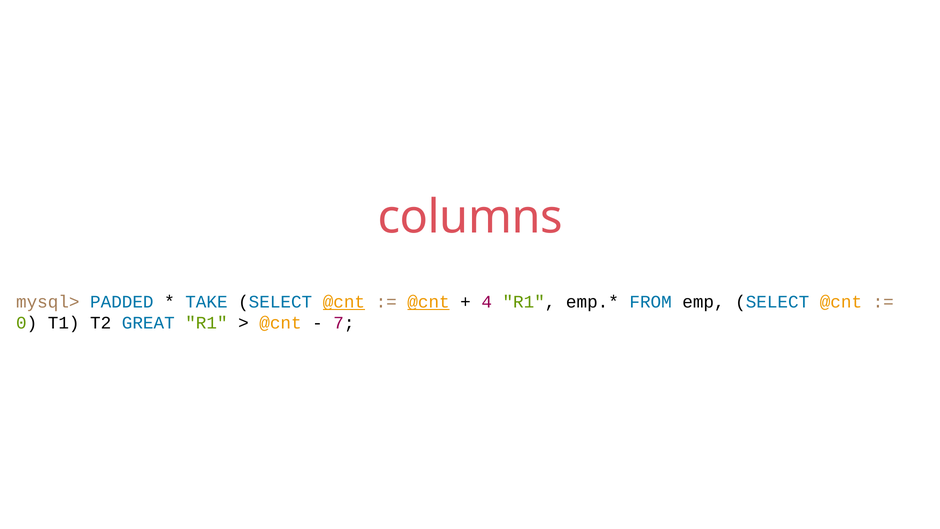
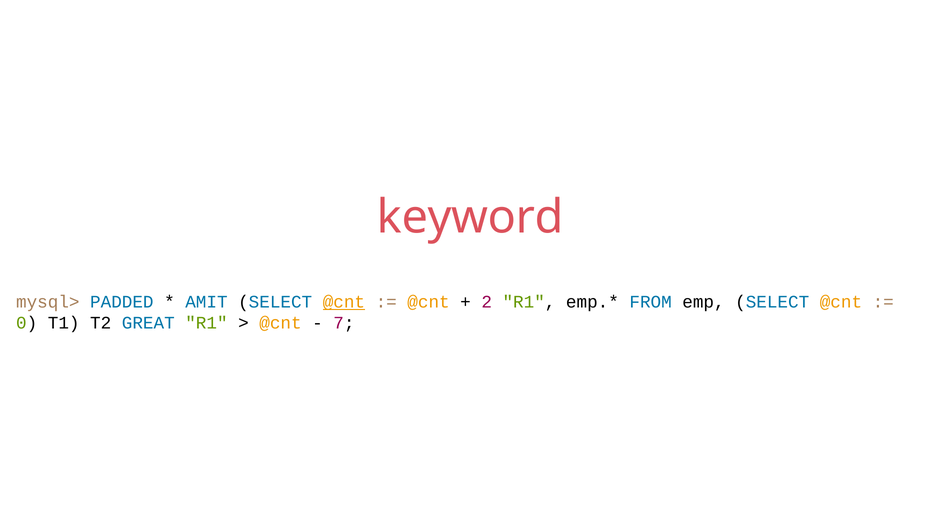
columns: columns -> keyword (470, 217)
TAKE: TAKE -> AMIT (206, 302)
@cnt underline: present -> none (429, 302)
4: 4 -> 2 (487, 302)
